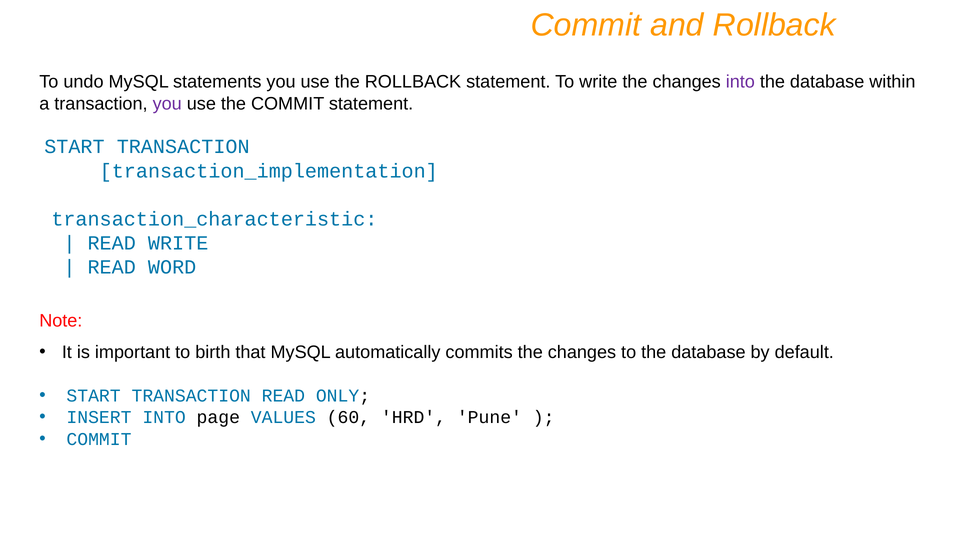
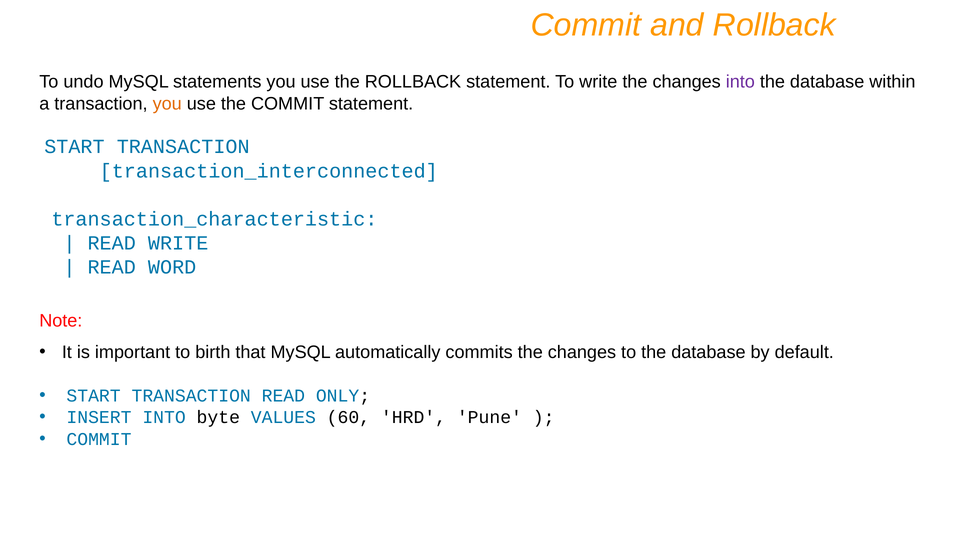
you colour: purple -> orange (167, 104)
transaction_implementation: transaction_implementation -> transaction_interconnected (269, 171)
page: page -> byte (218, 418)
